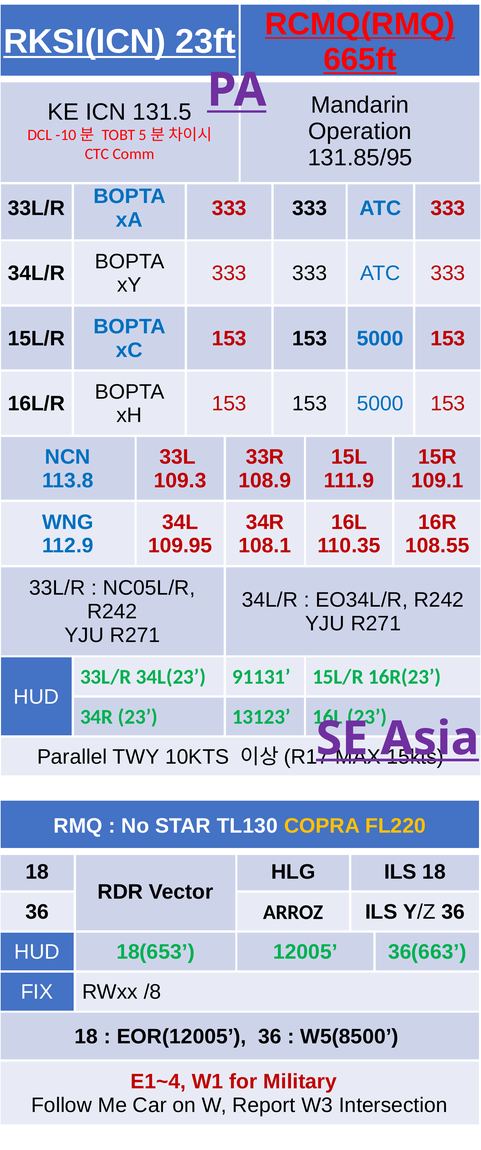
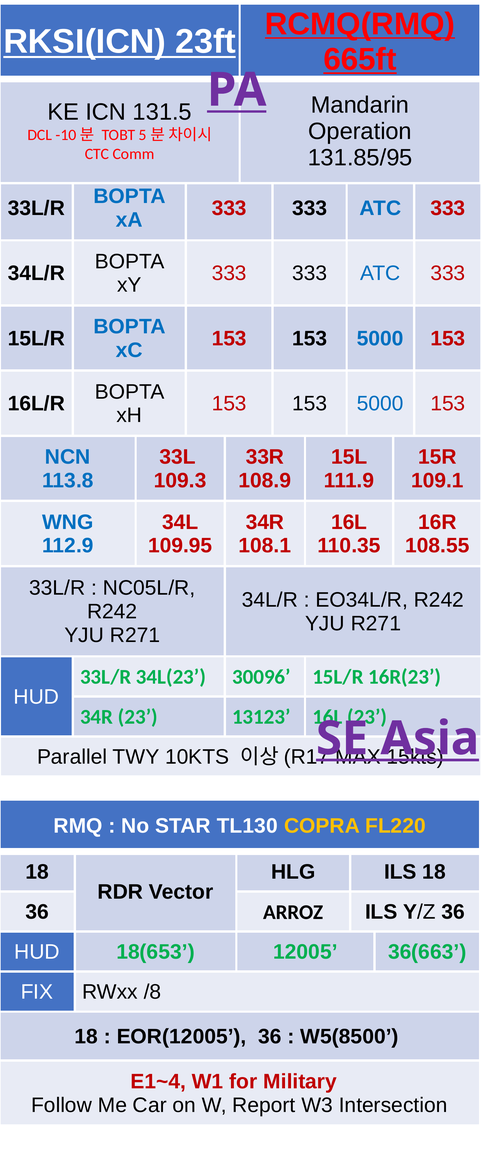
91131: 91131 -> 30096 (261, 677)
